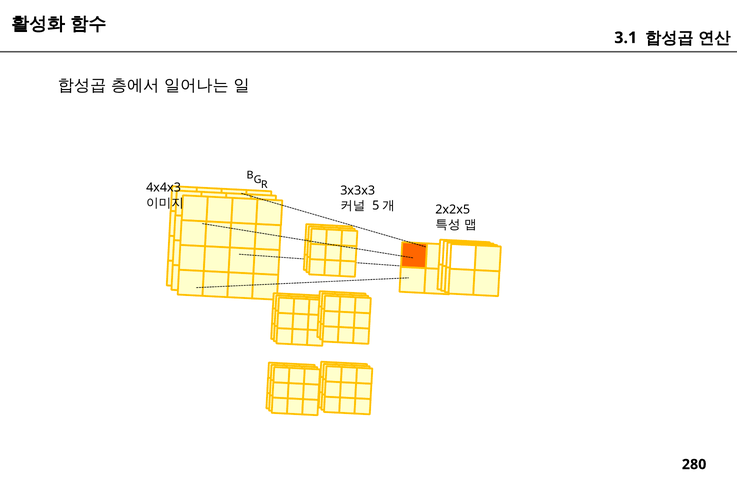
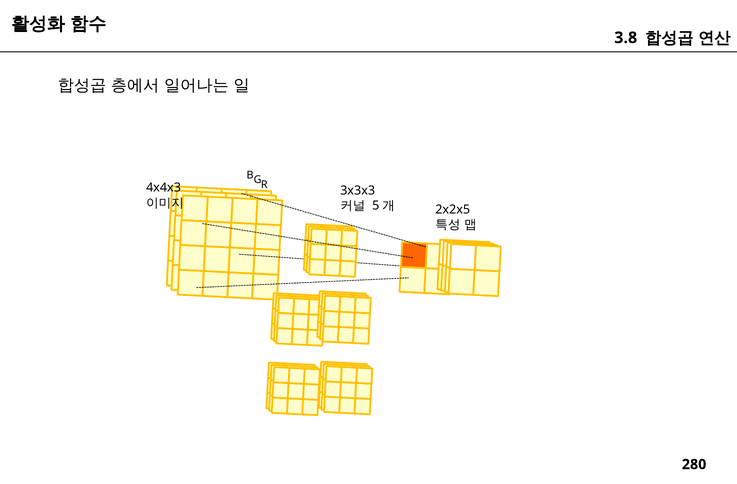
3.1: 3.1 -> 3.8 (626, 38)
